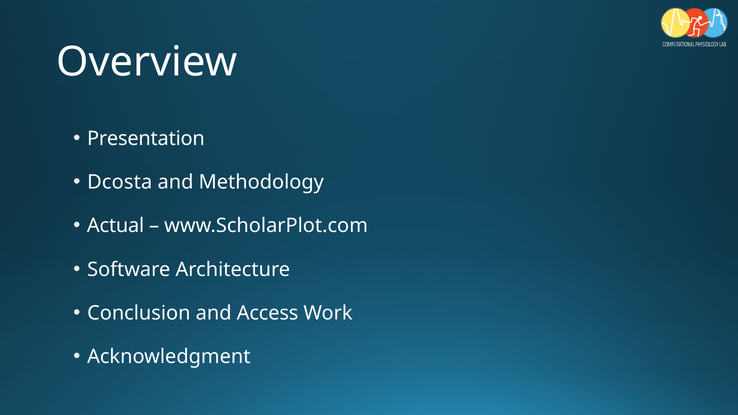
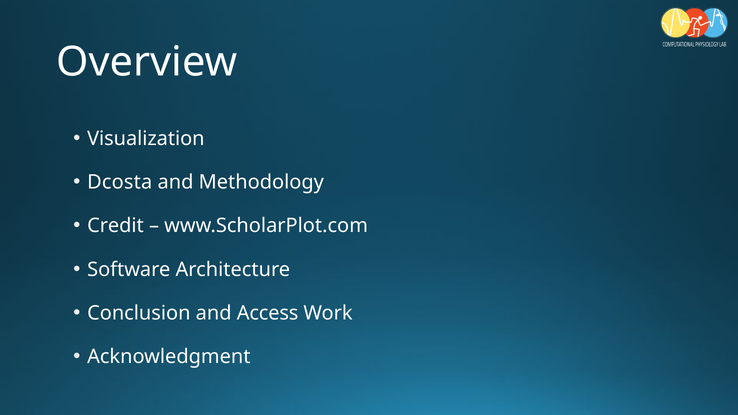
Presentation: Presentation -> Visualization (146, 139)
Actual: Actual -> Credit (115, 226)
